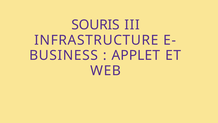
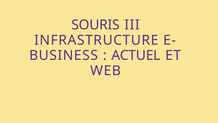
APPLET: APPLET -> ACTUEL (136, 55)
